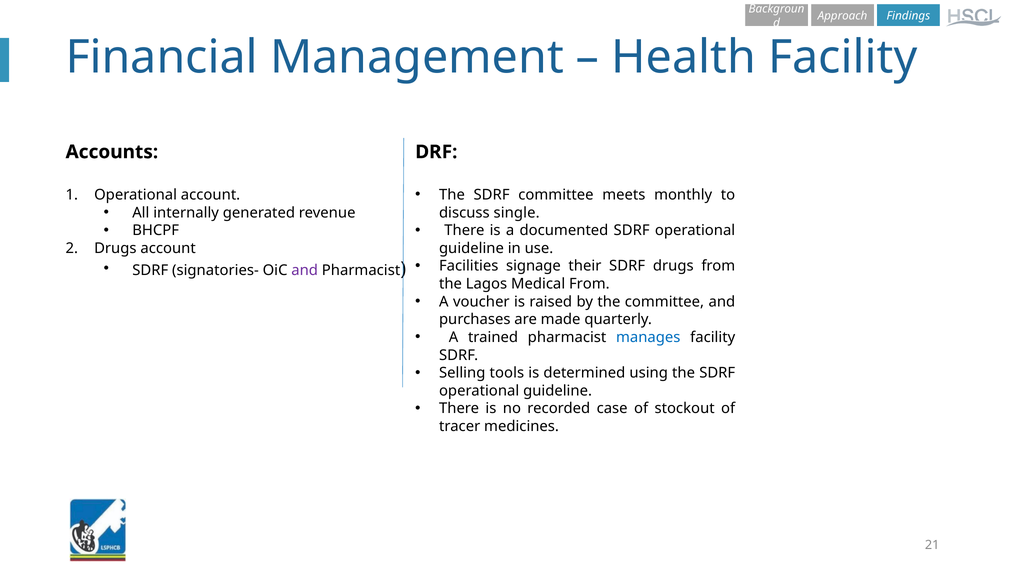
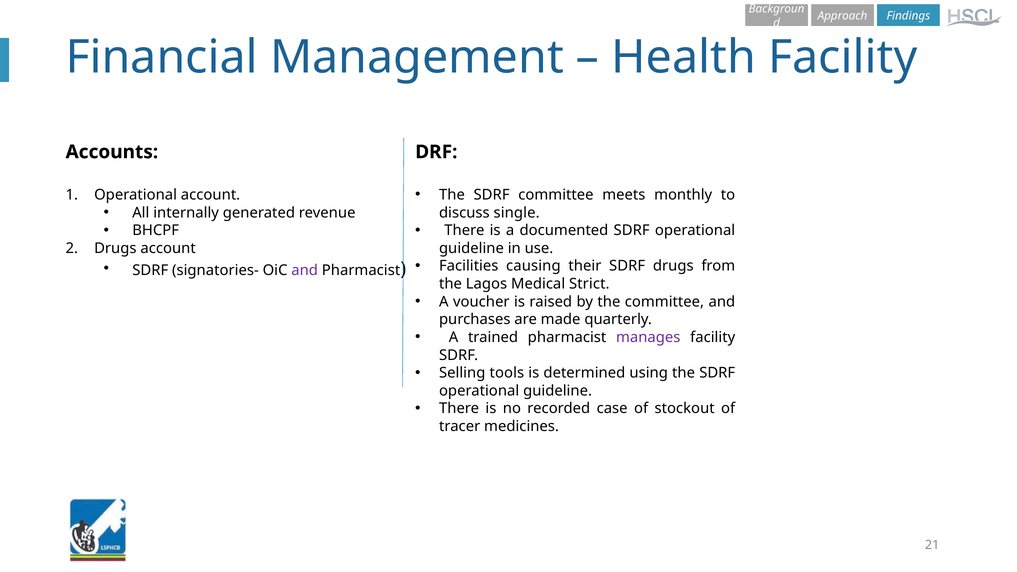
signage: signage -> causing (533, 266)
Medical From: From -> Strict (589, 284)
manages colour: blue -> purple (648, 337)
